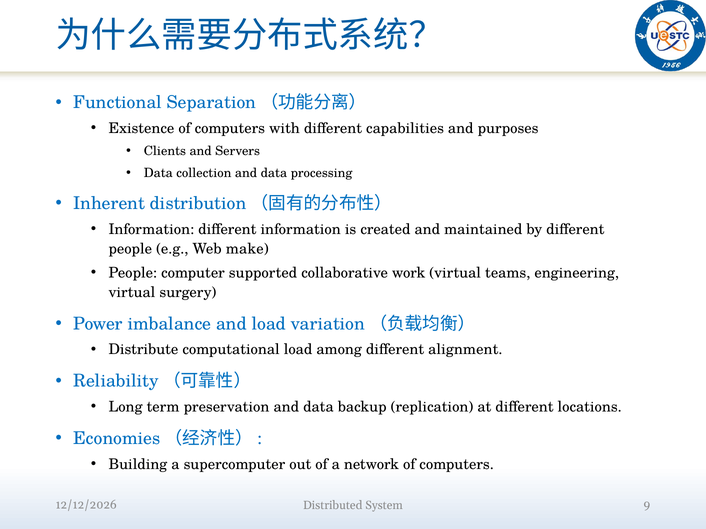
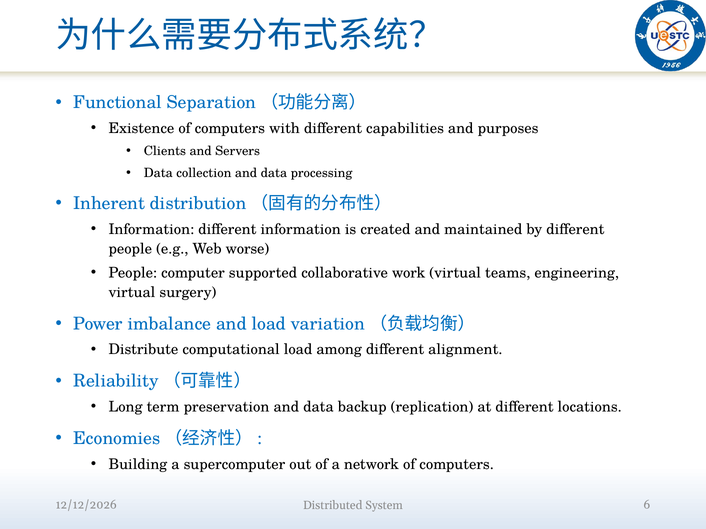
make: make -> worse (247, 249)
9: 9 -> 6 (647, 505)
